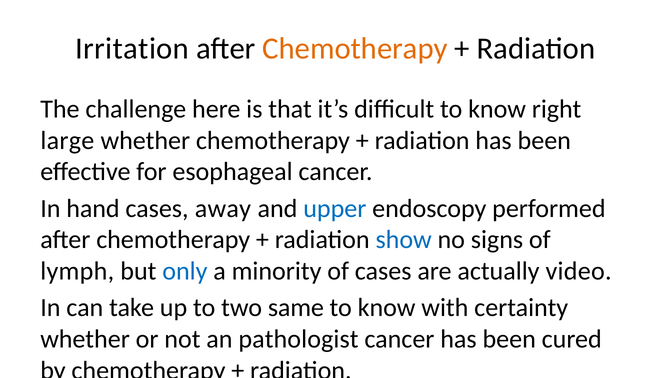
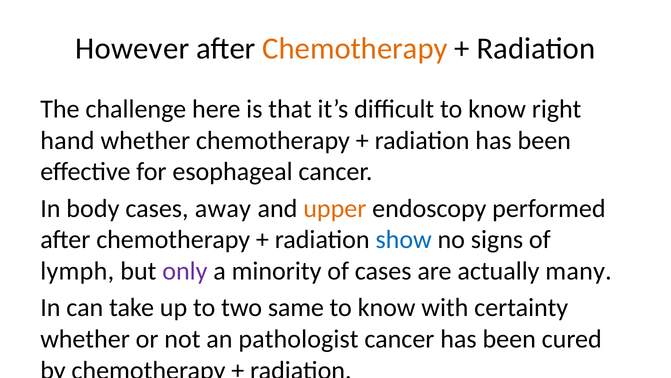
Irritation: Irritation -> However (132, 49)
large: large -> hand (67, 140)
hand: hand -> body (93, 208)
upper colour: blue -> orange (335, 208)
only colour: blue -> purple (185, 271)
video: video -> many (579, 271)
